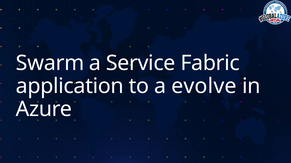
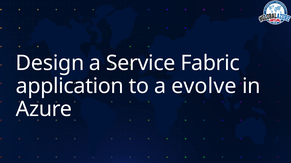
Swarm: Swarm -> Design (50, 63)
